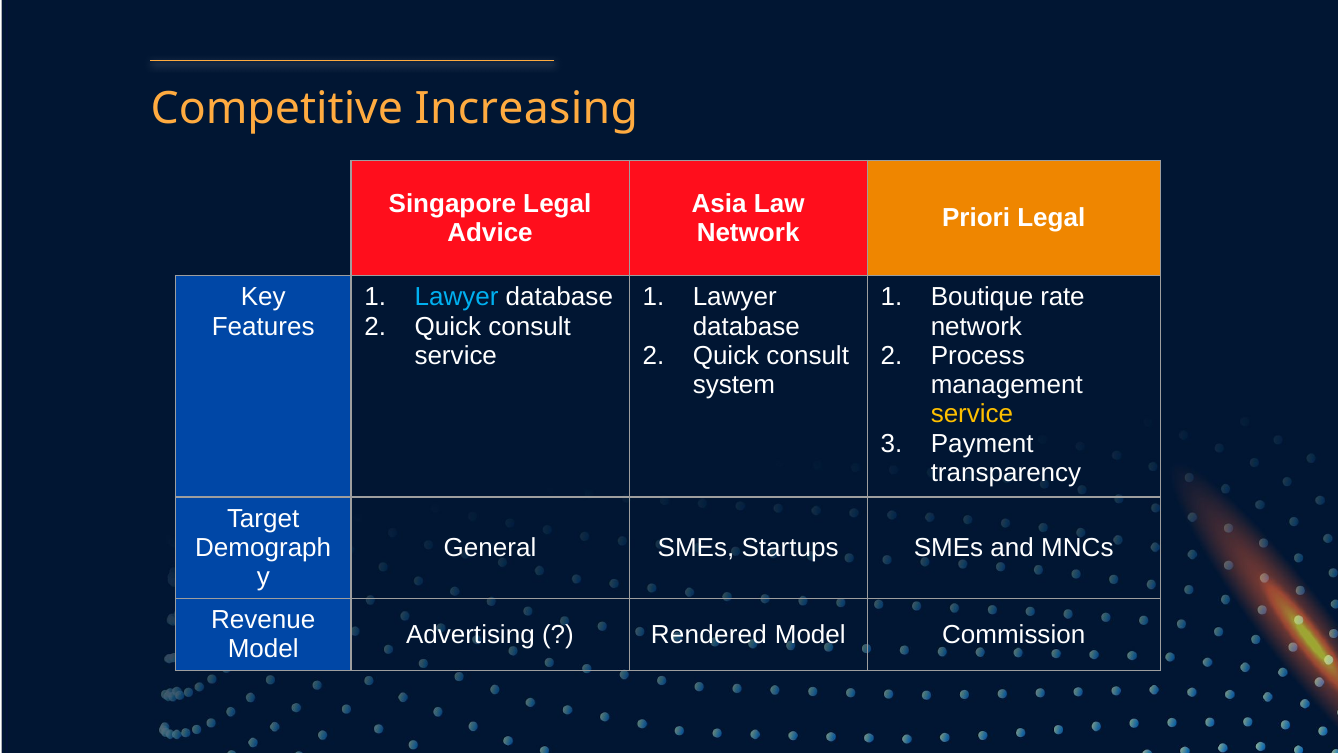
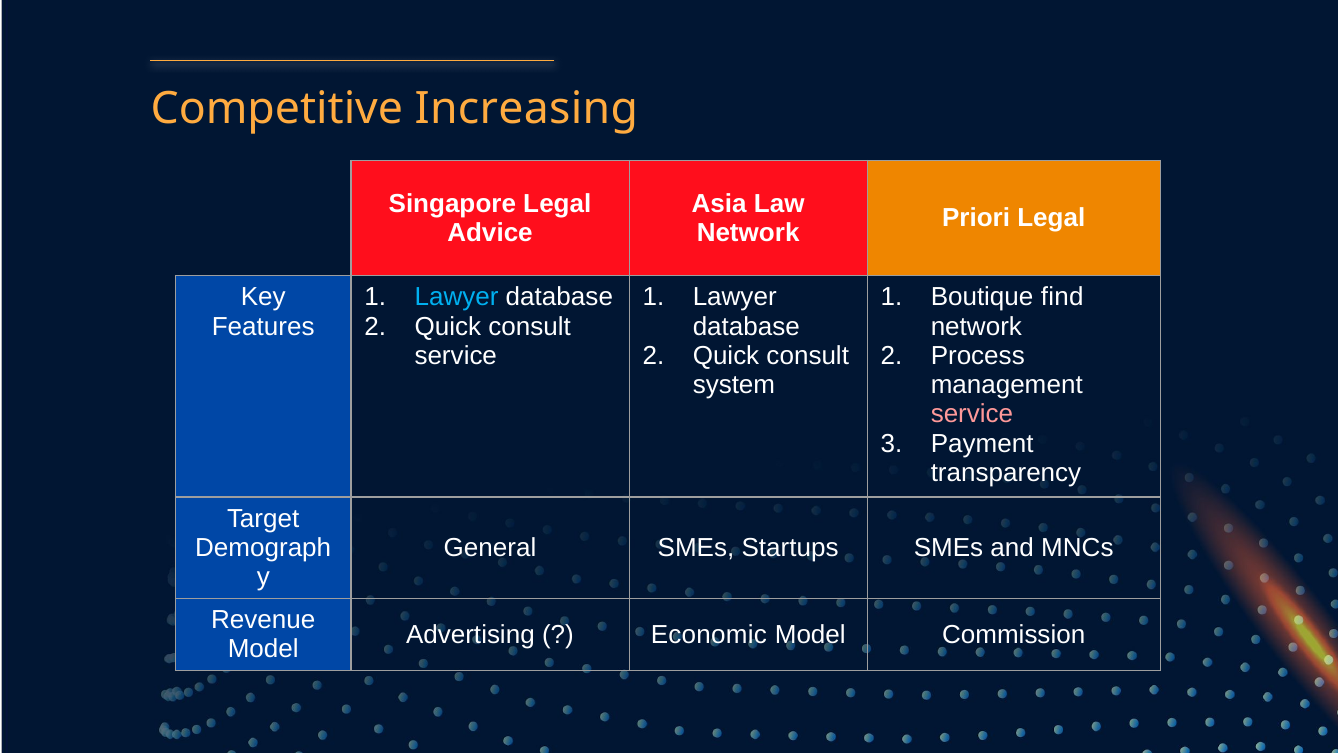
rate: rate -> find (1062, 297)
service colour: yellow -> pink (972, 414)
Rendered: Rendered -> Economic (709, 635)
